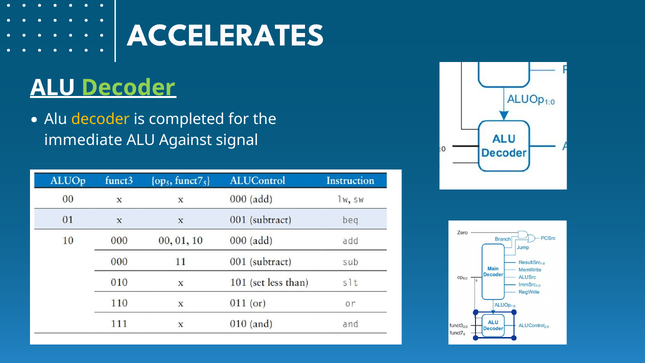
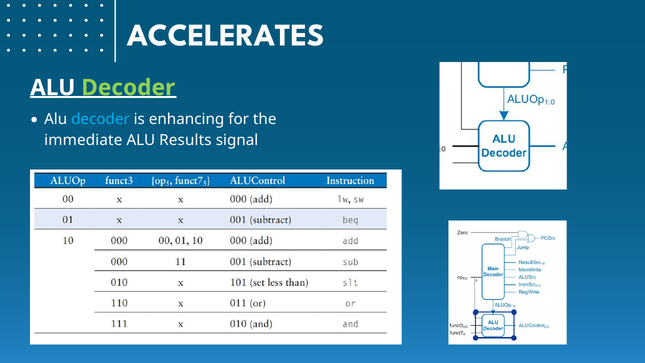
decoder colour: yellow -> light blue (100, 119)
completed: completed -> enhancing (187, 119)
Against: Against -> Results (185, 140)
